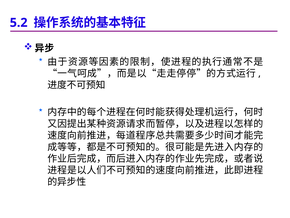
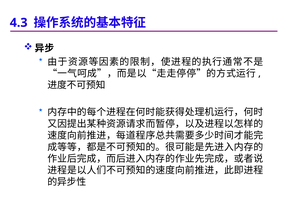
5.2: 5.2 -> 4.3 (19, 23)
